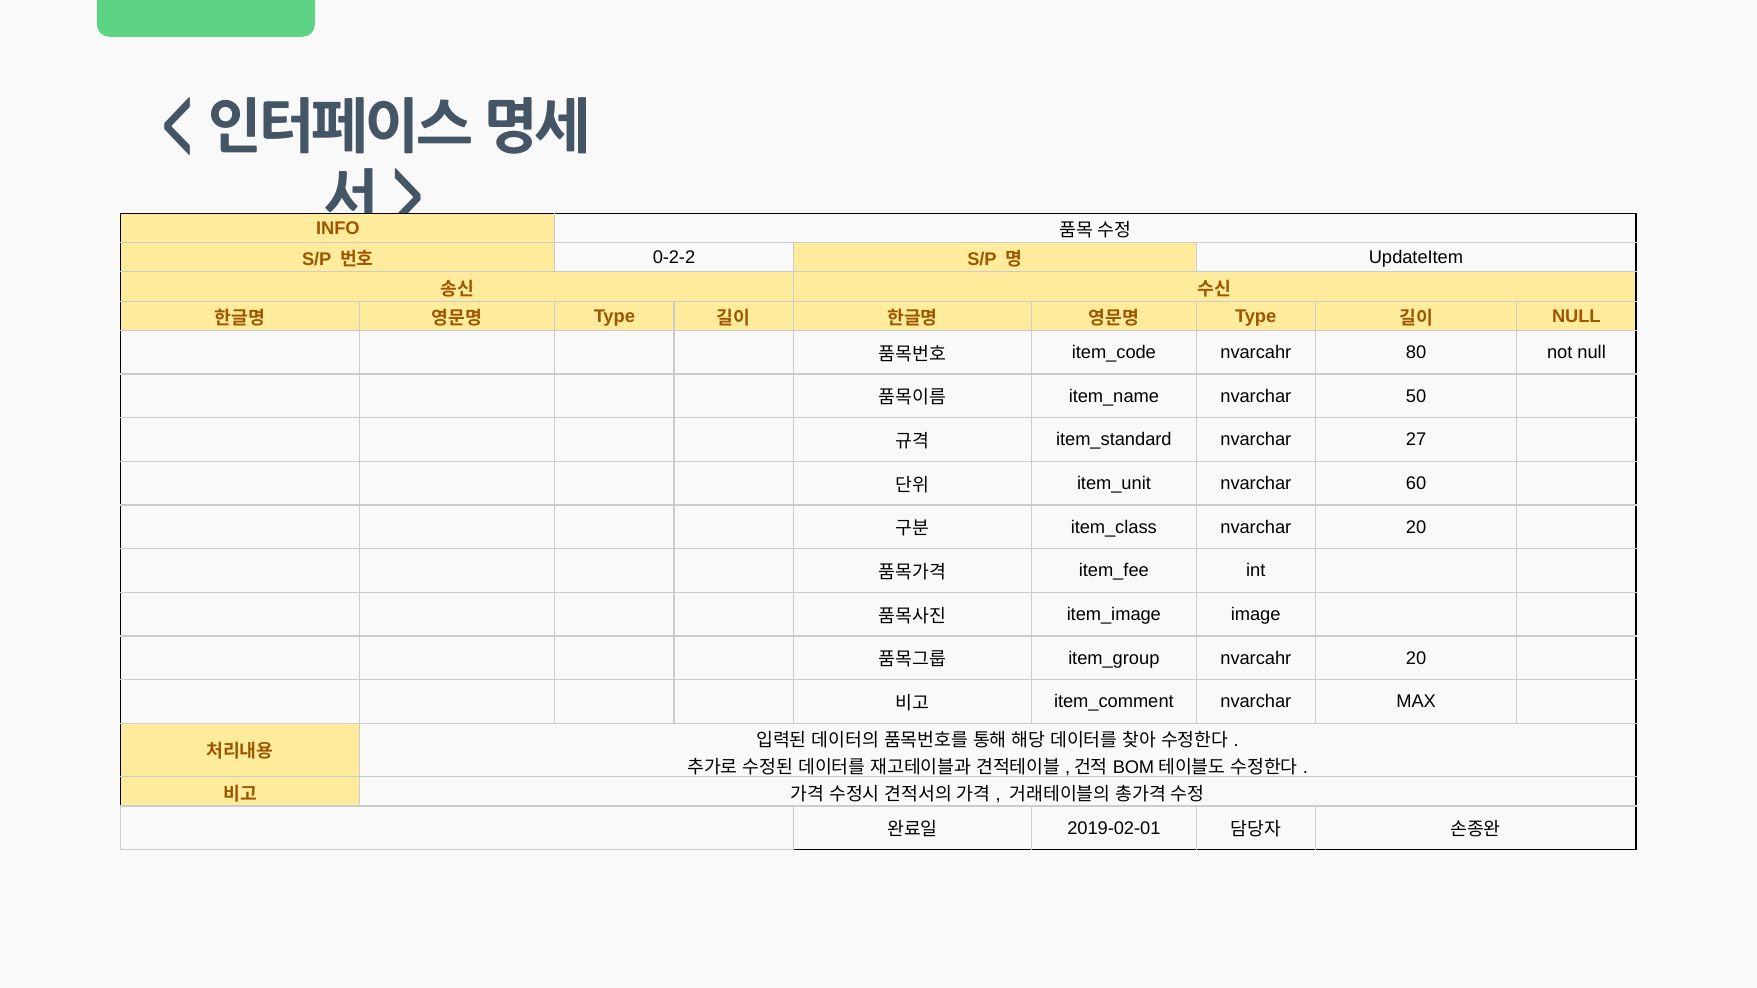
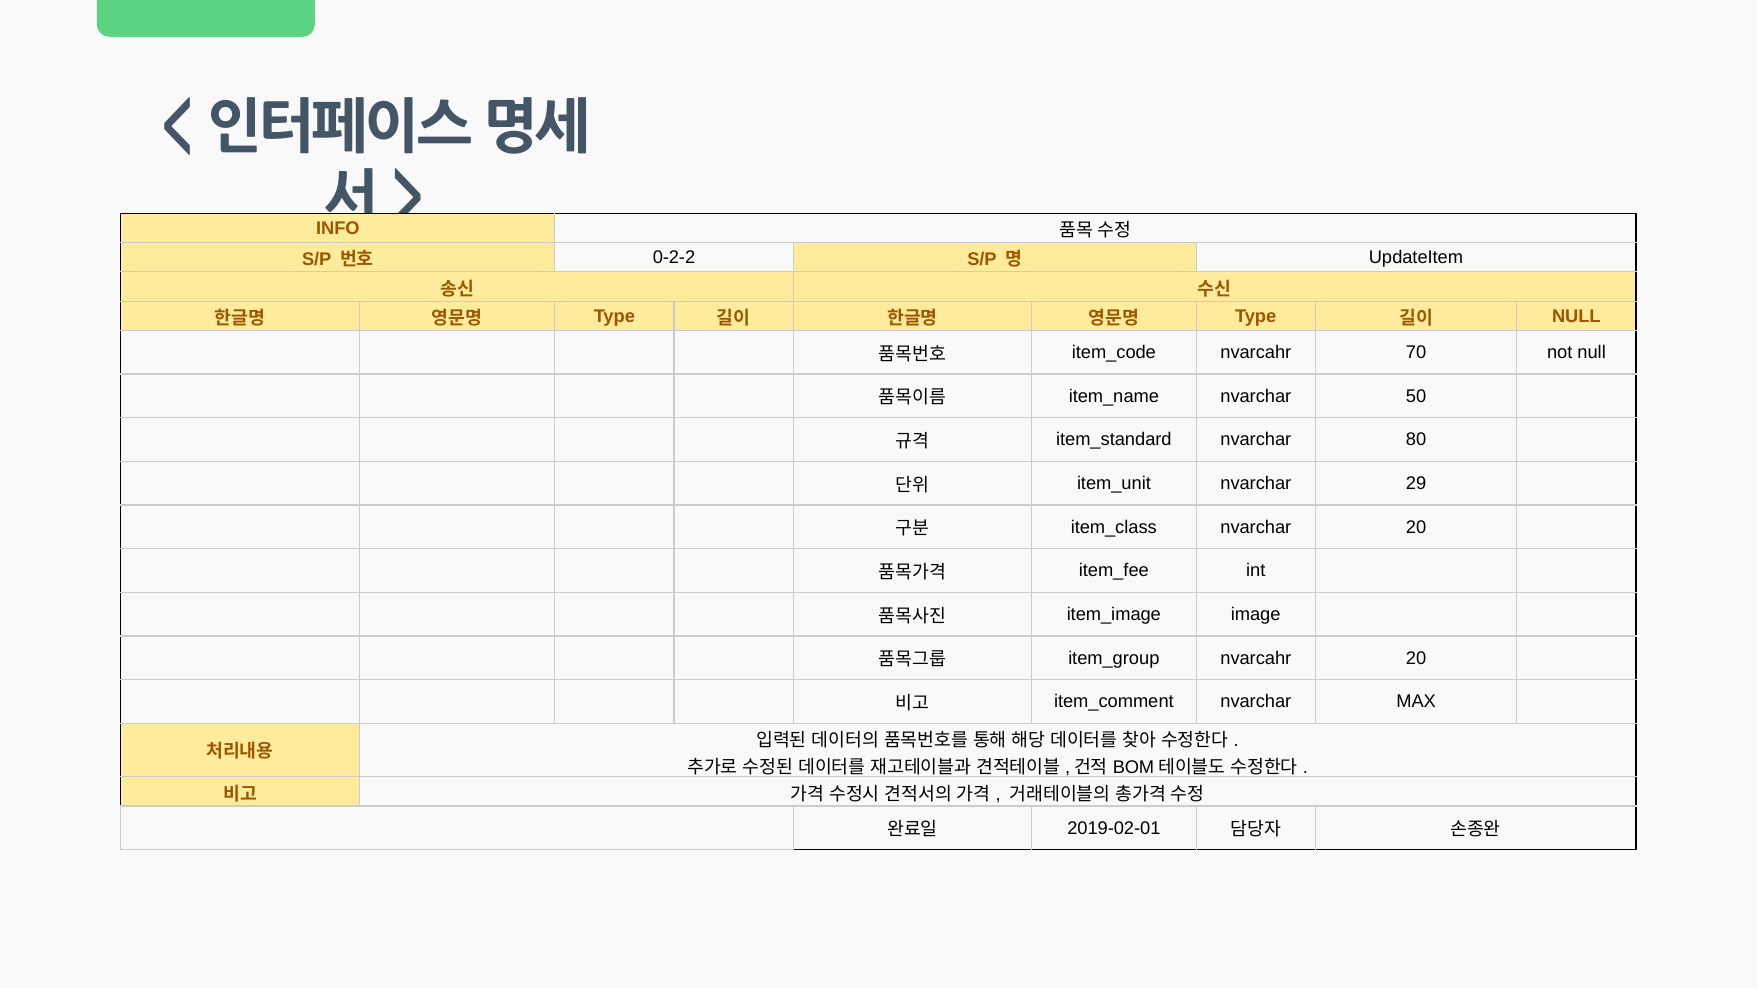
80: 80 -> 70 (1416, 353)
27: 27 -> 80 (1416, 440)
60: 60 -> 29 (1416, 484)
